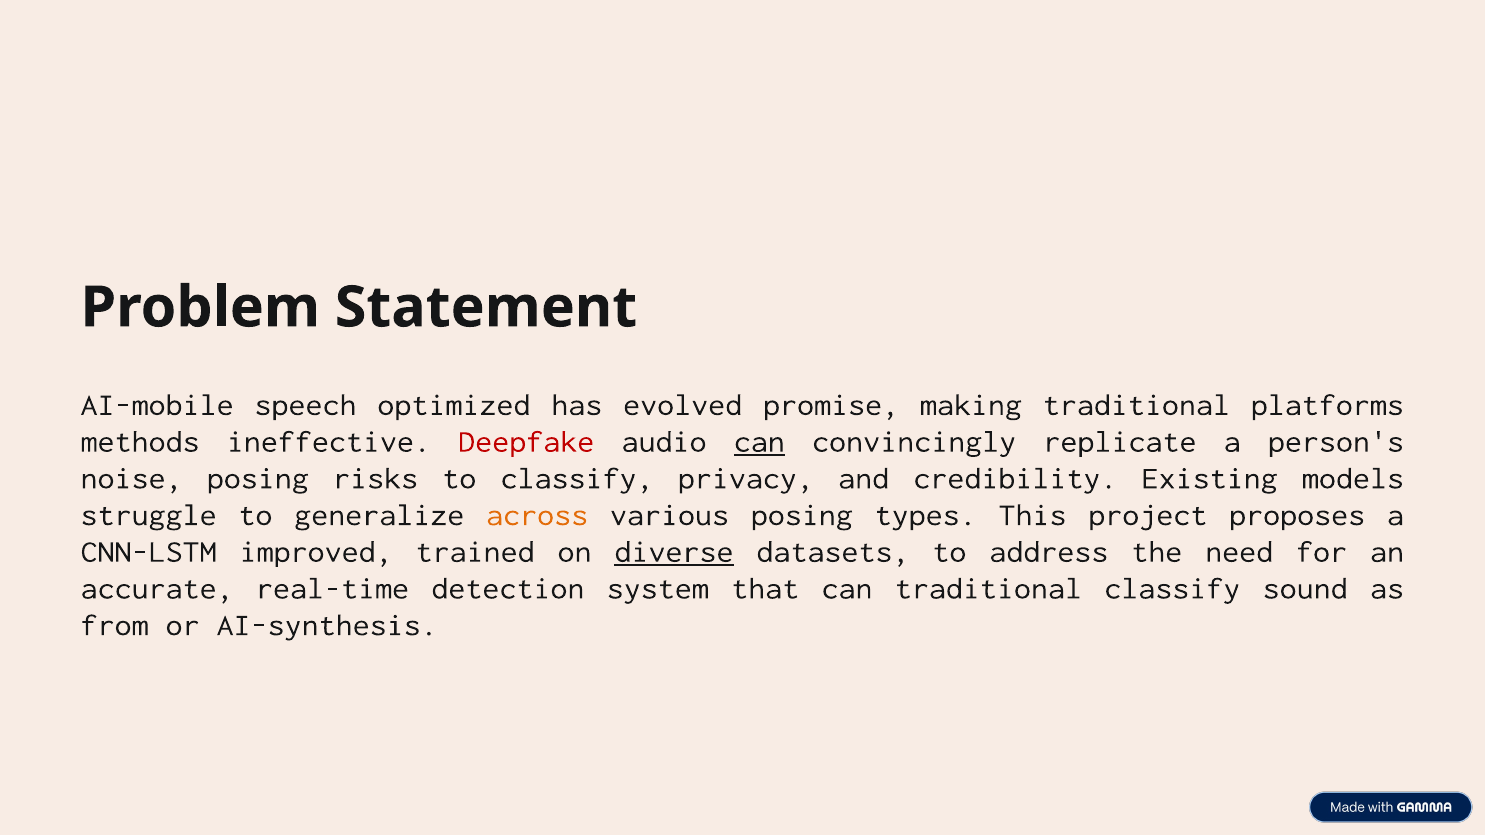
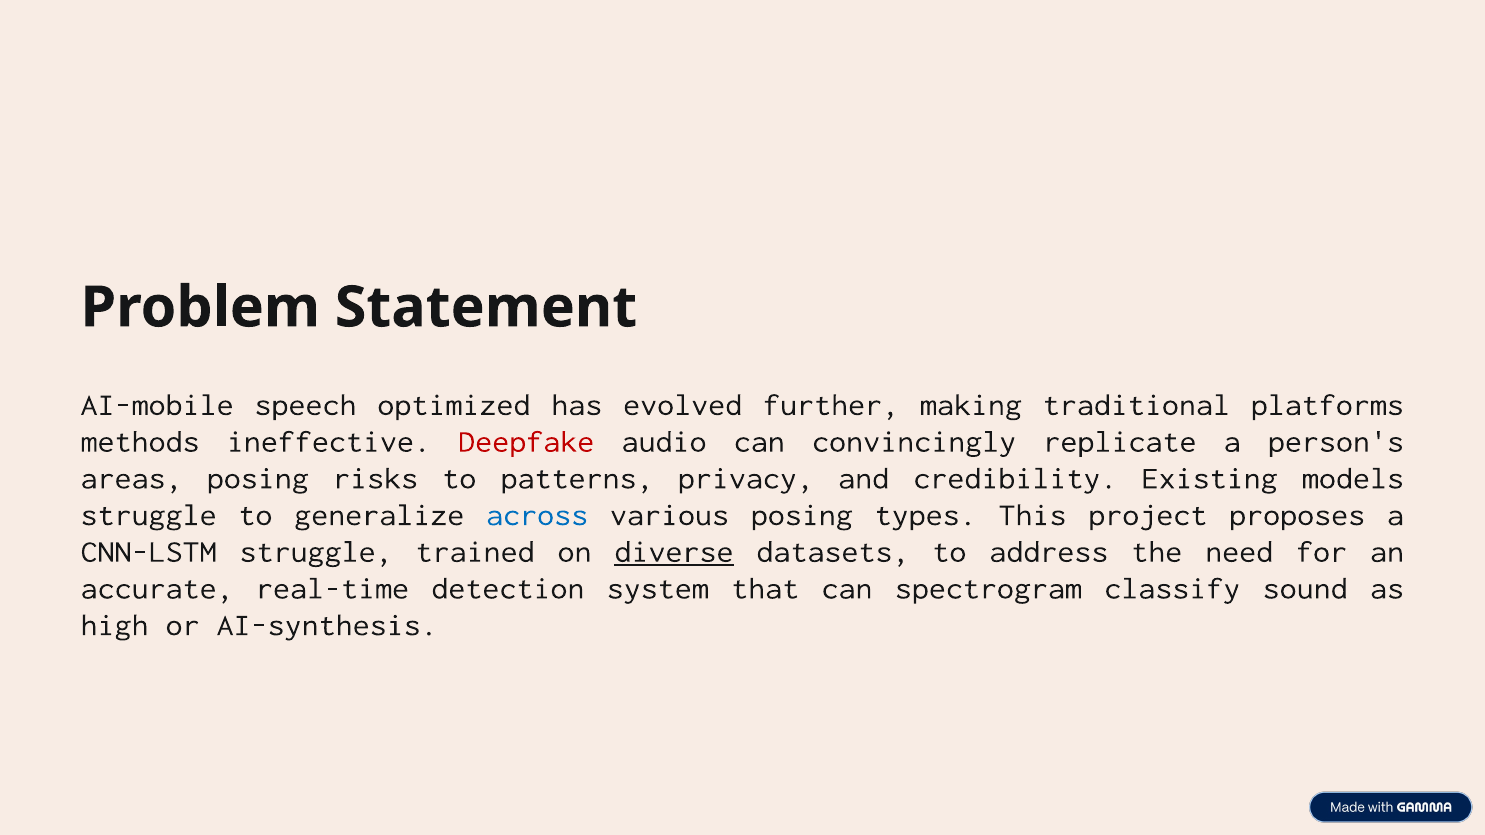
promise: promise -> further (831, 405)
can underline: present -> none (759, 442)
noise: noise -> areas (132, 478)
to classify: classify -> patterns (577, 478)
across colour: orange -> blue (537, 515)
CNN-LSTM improved: improved -> struggle (316, 552)
can traditional: traditional -> spectrogram (988, 588)
from: from -> high (115, 625)
